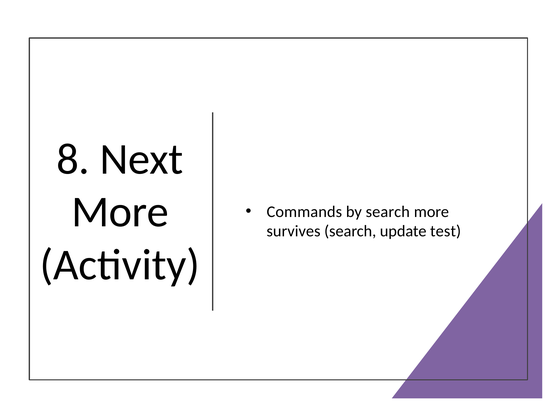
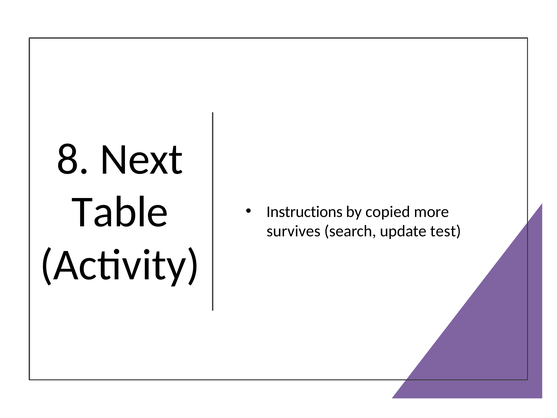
More: More -> Table (120, 212)
Commands: Commands -> Instructions (305, 212)
by search: search -> copied (388, 212)
